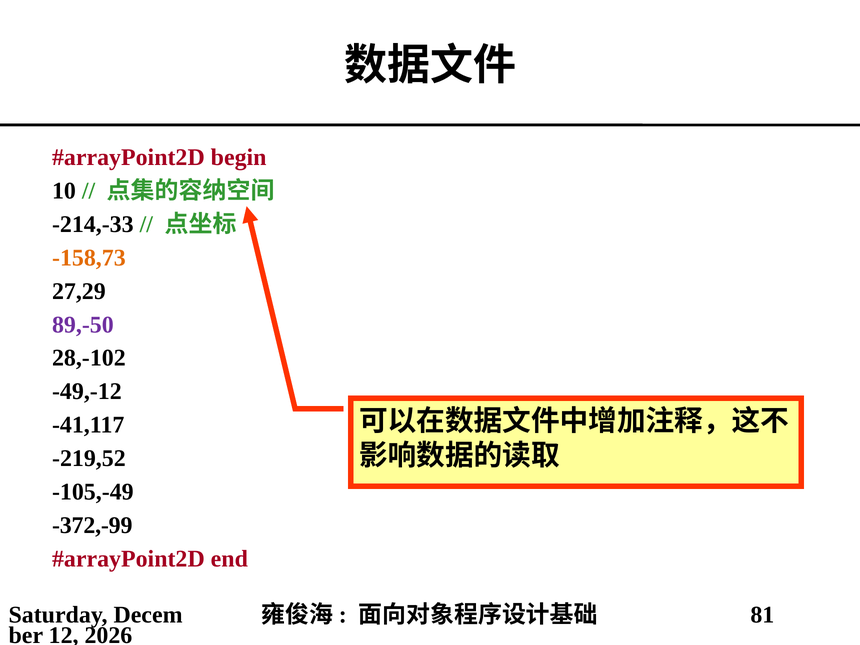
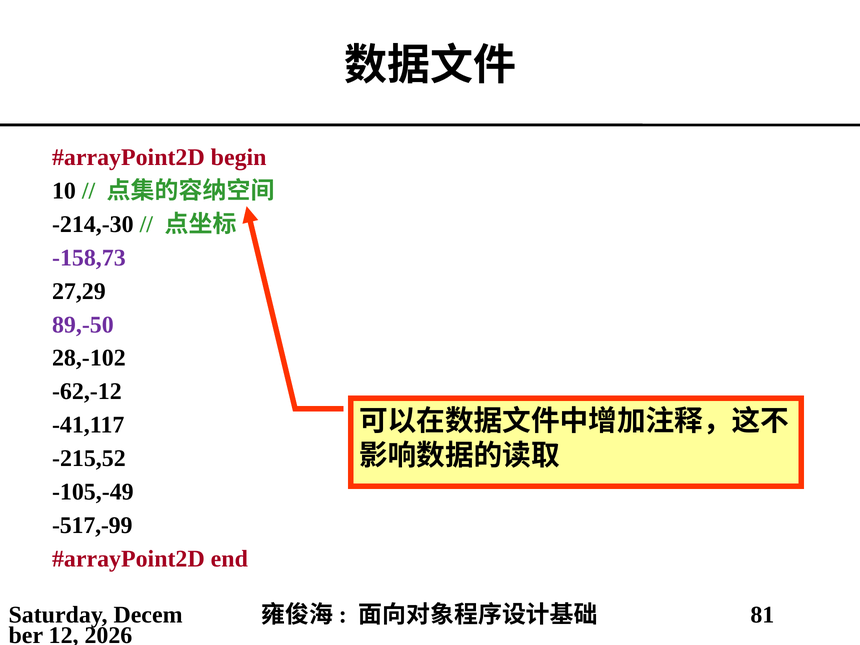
-214,-33: -214,-33 -> -214,-30 (93, 224)
-158,73 colour: orange -> purple (89, 258)
-49,-12: -49,-12 -> -62,-12 (87, 392)
-219,52: -219,52 -> -215,52 (89, 458)
-372,-99: -372,-99 -> -517,-99 (92, 525)
